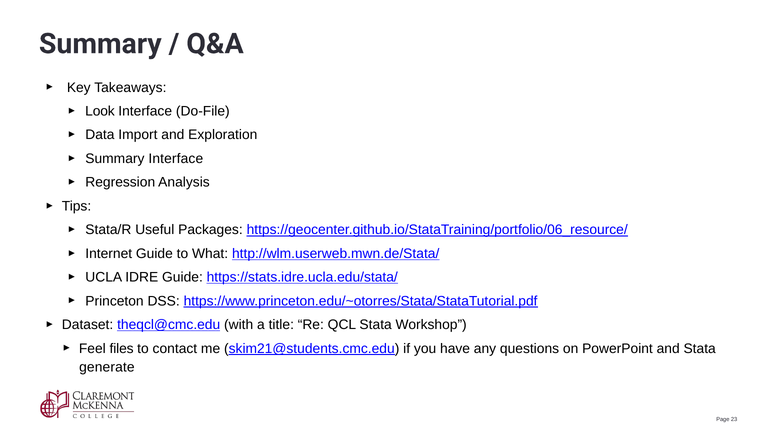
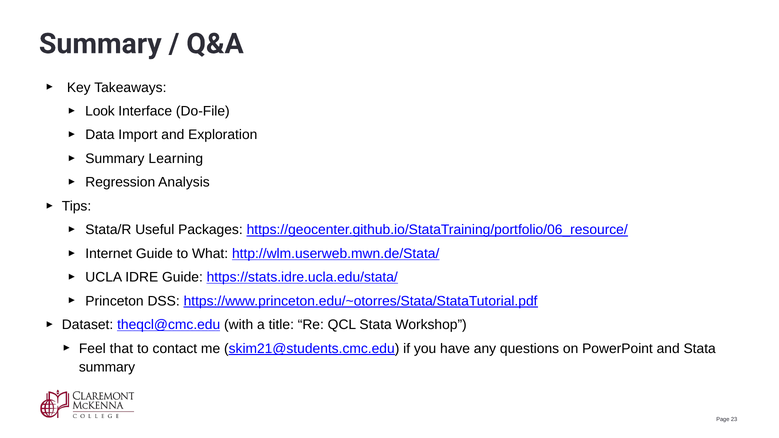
Summary Interface: Interface -> Learning (176, 159)
files: files -> that (121, 349)
generate: generate -> summary (107, 367)
